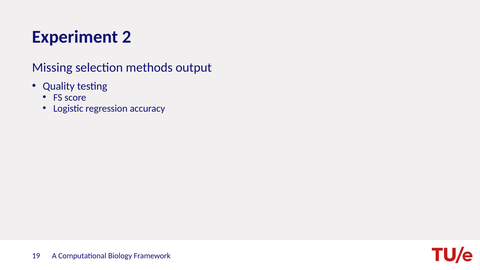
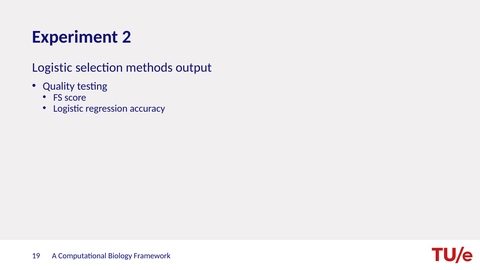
Missing: Missing -> Logistic (52, 67)
